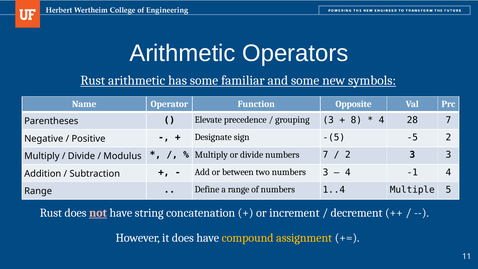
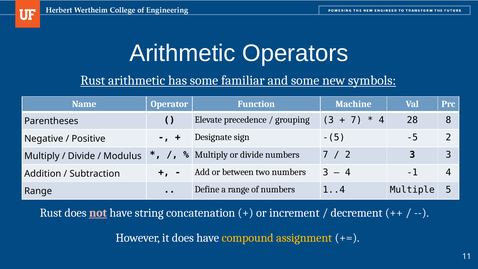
Opposite: Opposite -> Machine (353, 104)
8: 8 -> 7 (356, 120)
28 7: 7 -> 8 (448, 120)
